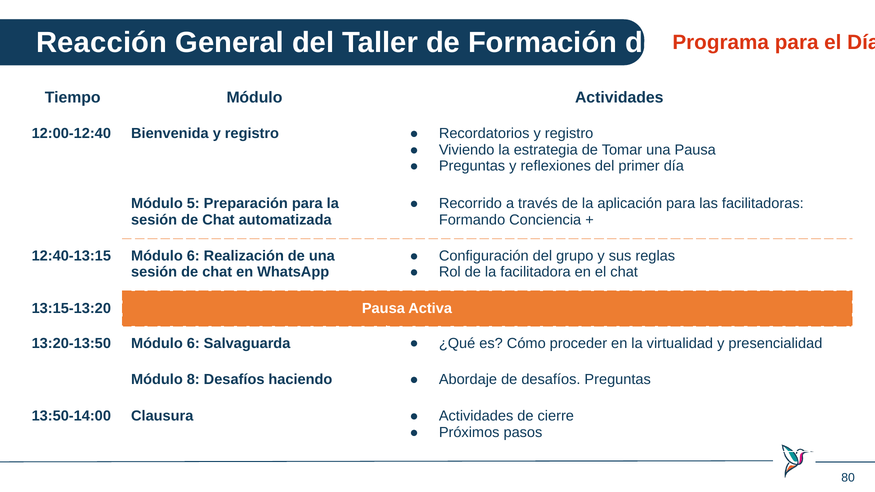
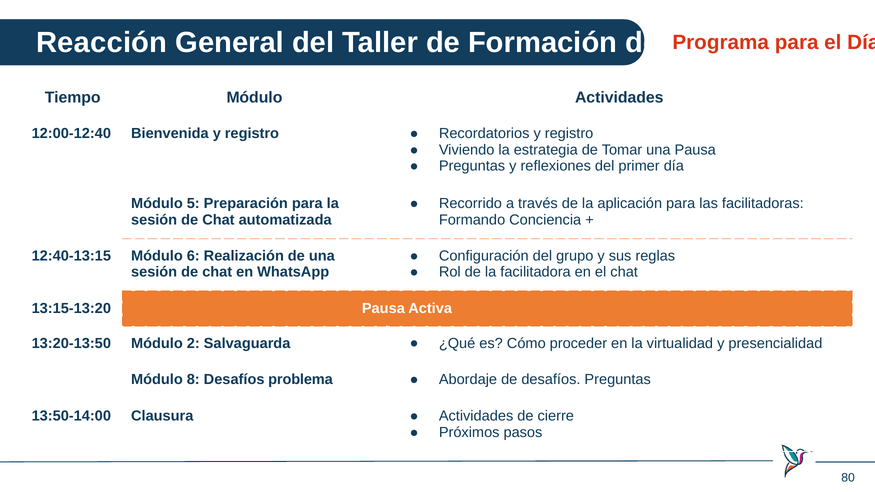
13:20-13:50 Módulo 6: 6 -> 2 (193, 343)
haciendo: haciendo -> problema (301, 380)
